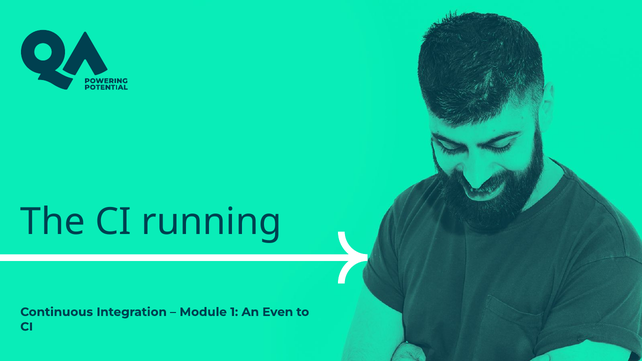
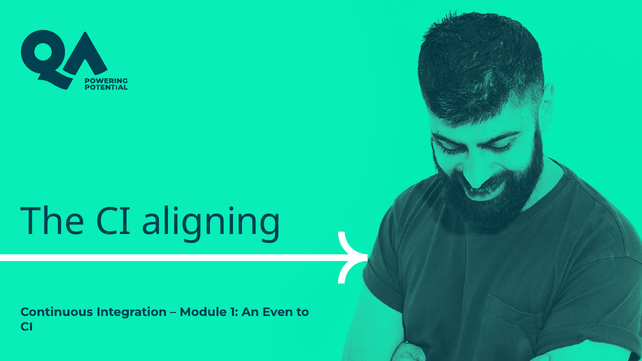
running: running -> aligning (212, 222)
